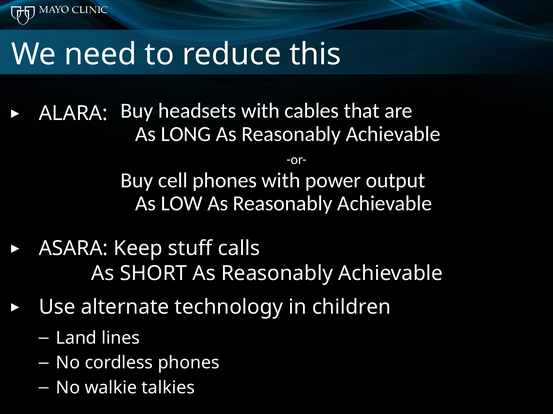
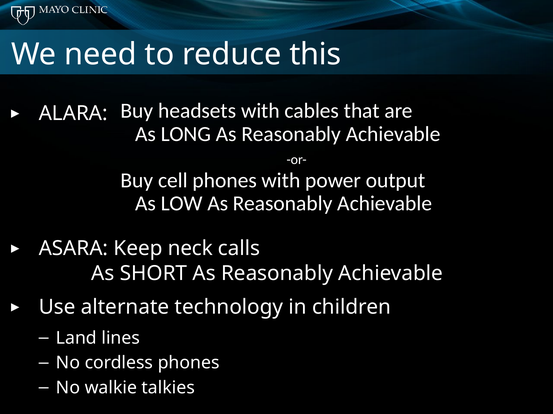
stuff: stuff -> neck (190, 249)
